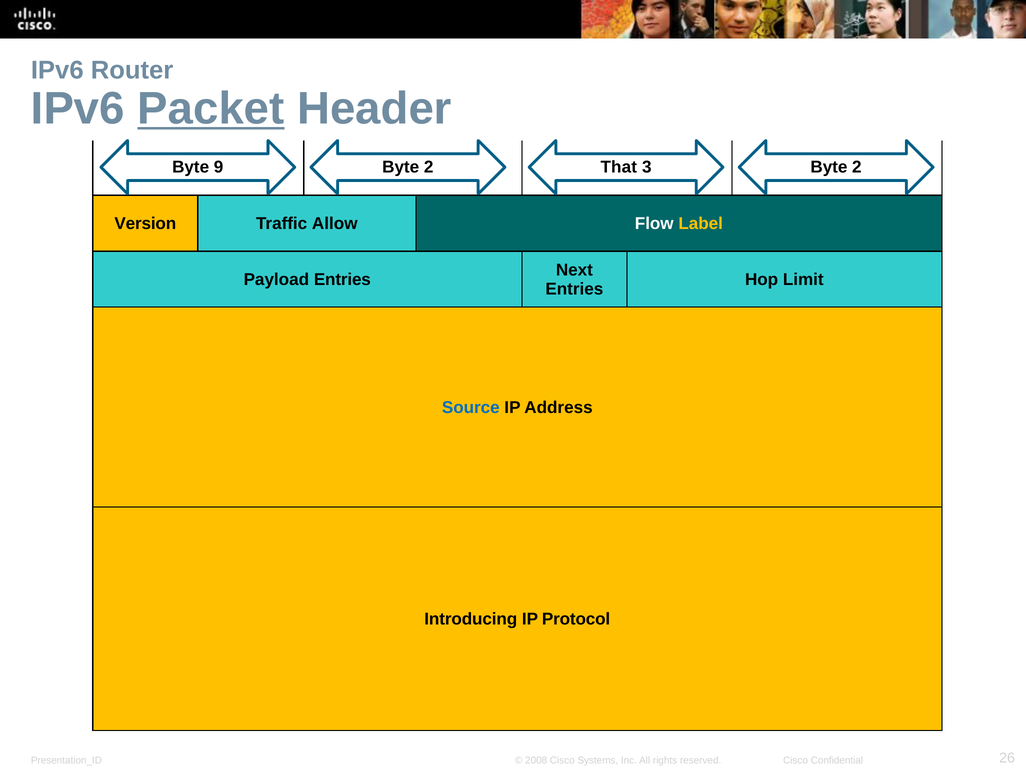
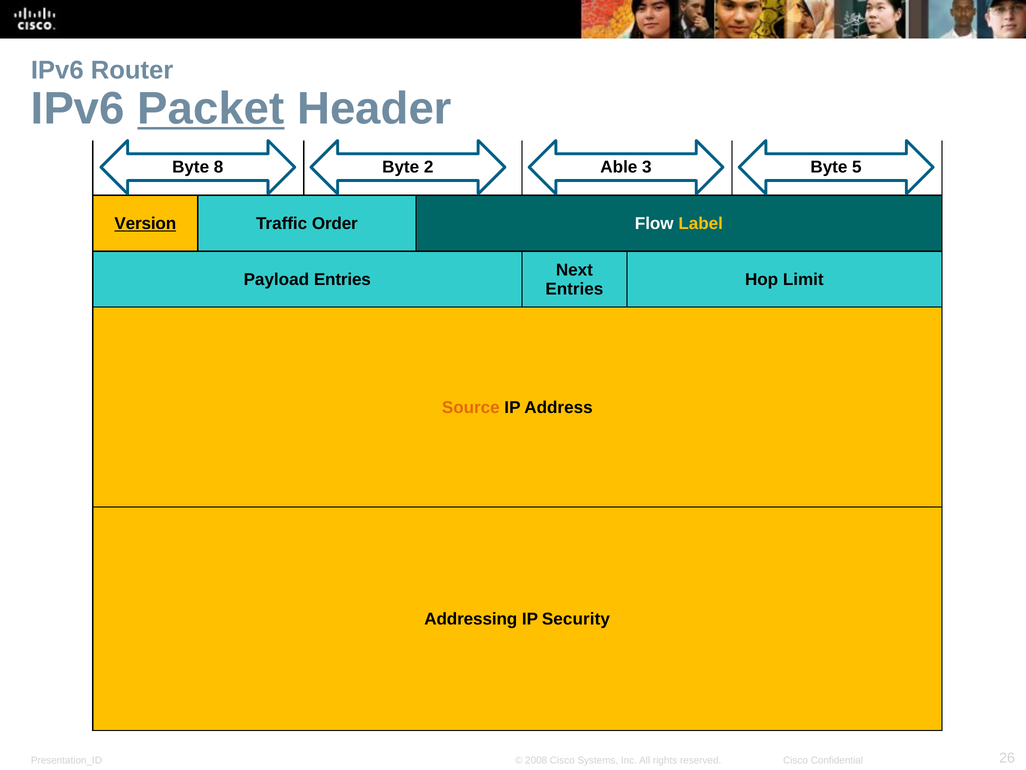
9: 9 -> 8 (219, 167)
That: That -> Able (619, 167)
3 Byte 2: 2 -> 5 (857, 167)
Version underline: none -> present (145, 223)
Allow: Allow -> Order (335, 223)
Source colour: blue -> orange (471, 407)
Introducing: Introducing -> Addressing (471, 619)
Protocol: Protocol -> Security (576, 619)
